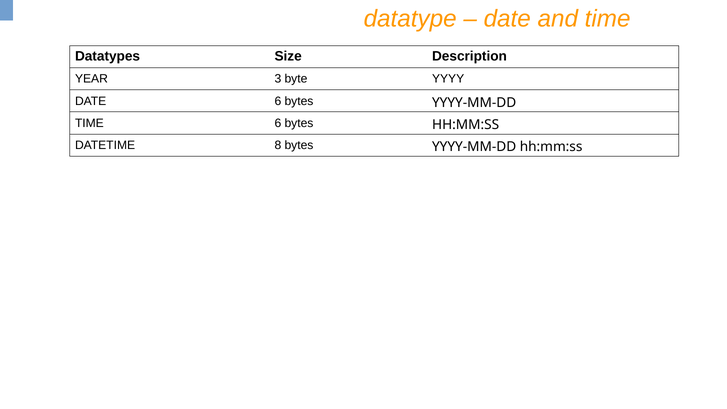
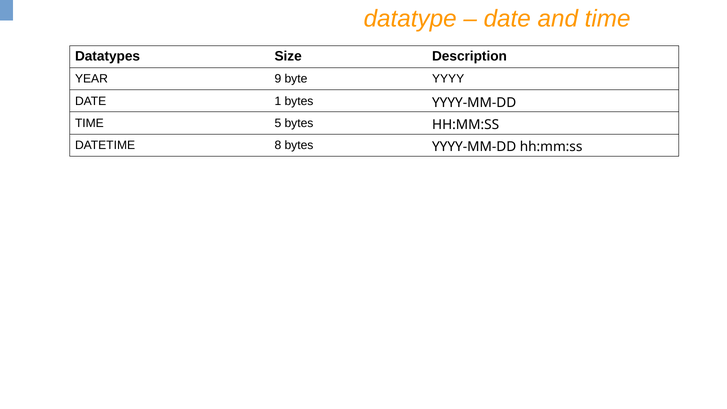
3: 3 -> 9 (278, 79)
DATE 6: 6 -> 1 (278, 101)
TIME 6: 6 -> 5 (278, 123)
